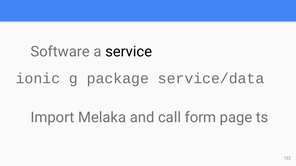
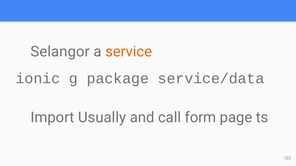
Software: Software -> Selangor (60, 52)
service colour: black -> orange (129, 52)
Melaka: Melaka -> Usually (102, 118)
